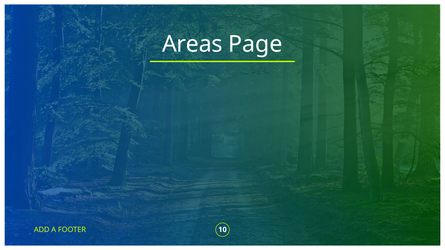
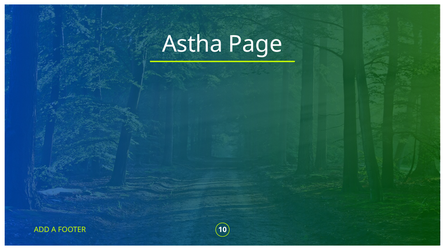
Areas: Areas -> Astha (192, 44)
